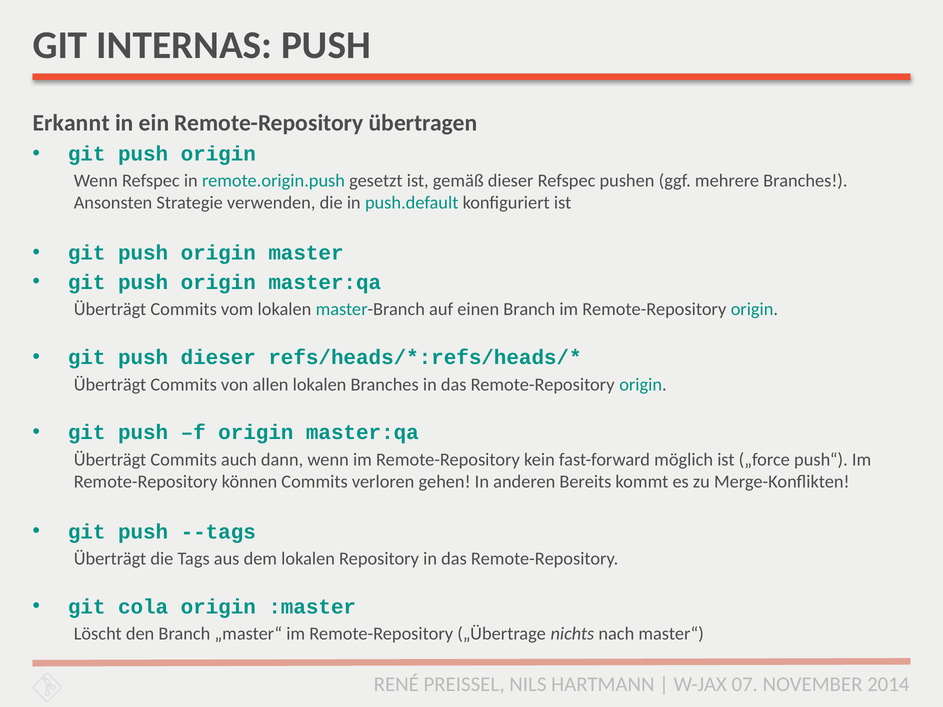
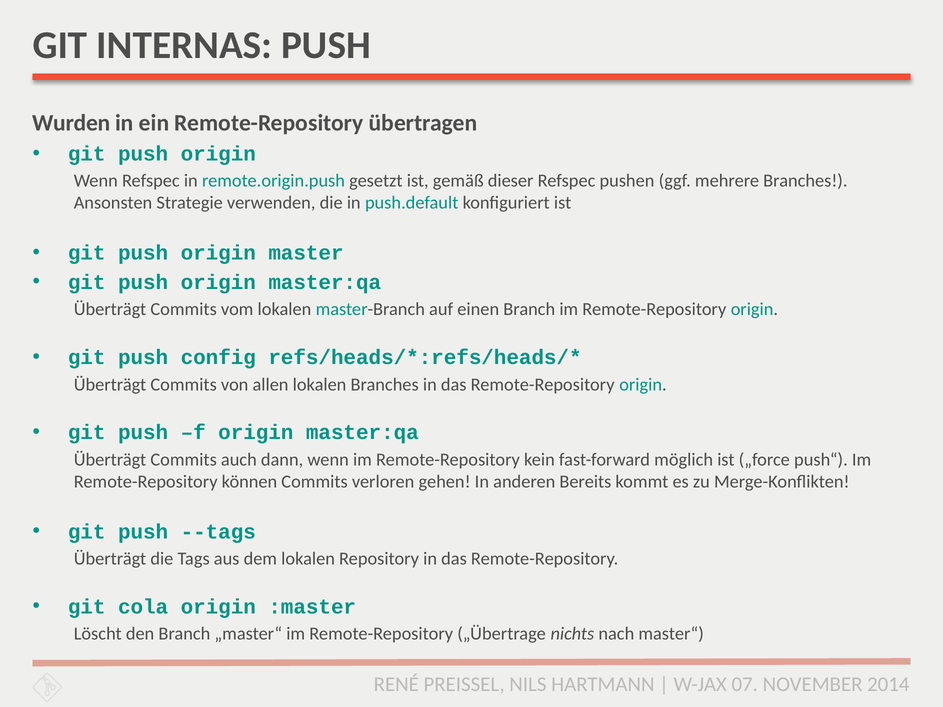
Erkannt: Erkannt -> Wurden (71, 123)
push dieser: dieser -> config (218, 358)
